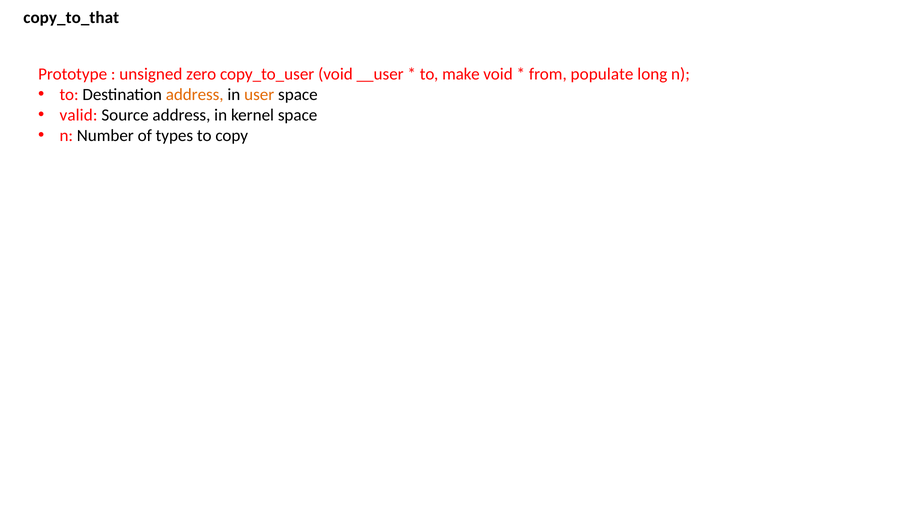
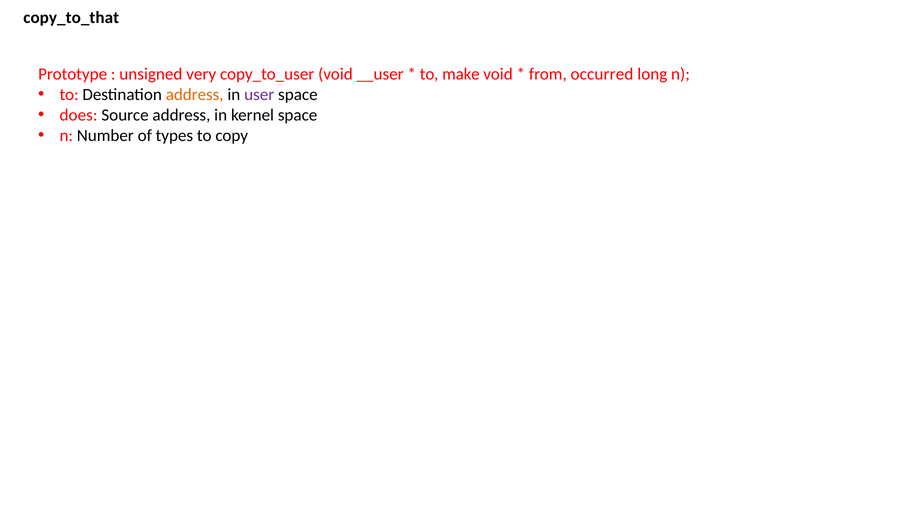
zero: zero -> very (201, 74)
populate: populate -> occurred (602, 74)
user colour: orange -> purple (259, 95)
valid: valid -> does (79, 115)
